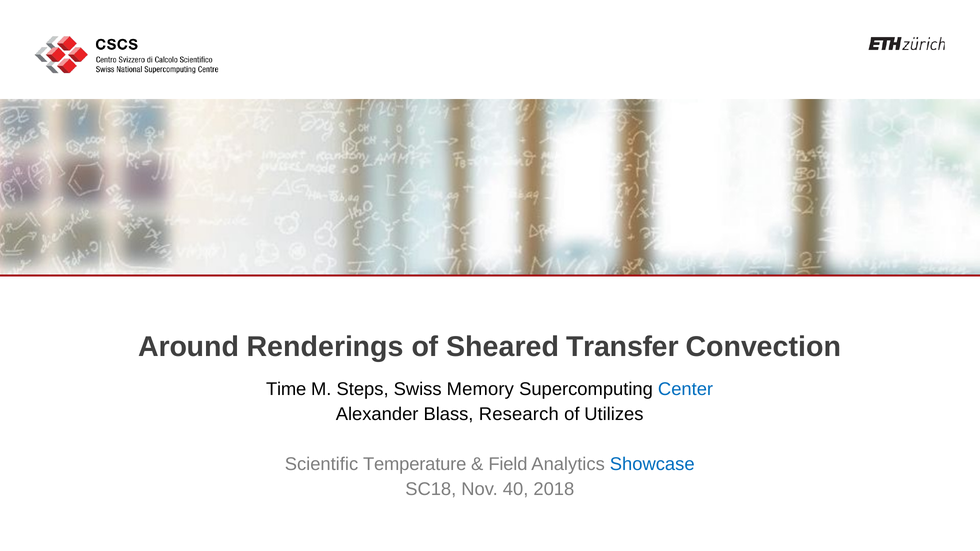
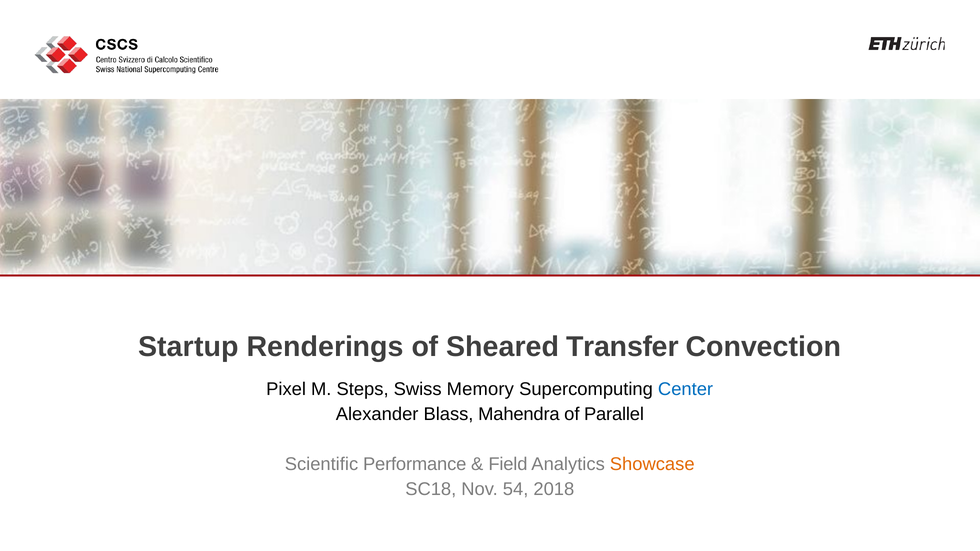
Around: Around -> Startup (188, 347)
Time: Time -> Pixel (286, 389)
Research: Research -> Mahendra (519, 414)
Utilizes: Utilizes -> Parallel (614, 414)
Temperature: Temperature -> Performance (415, 465)
Showcase colour: blue -> orange (652, 465)
40: 40 -> 54 (516, 490)
